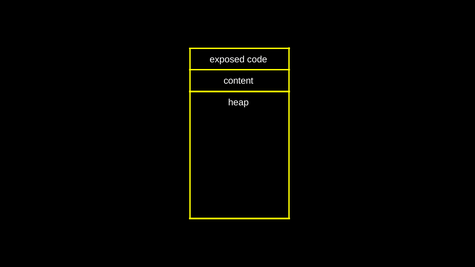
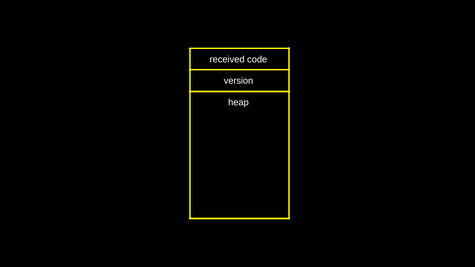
exposed: exposed -> received (227, 59)
content: content -> version (238, 81)
